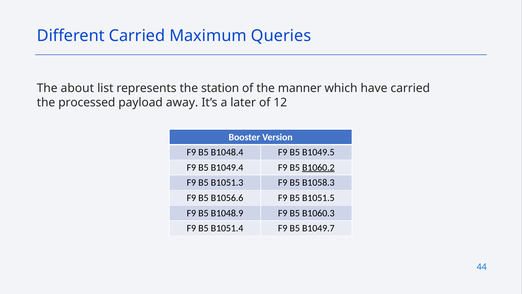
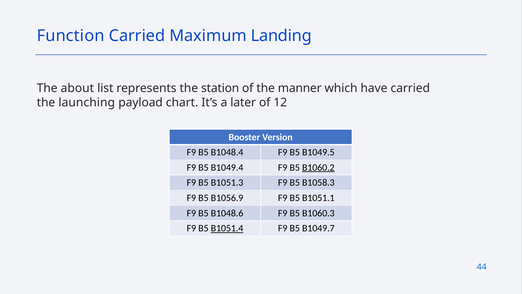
Different: Different -> Function (71, 36)
Queries: Queries -> Landing (281, 36)
processed: processed -> launching (87, 102)
away: away -> chart (182, 102)
B1056.6: B1056.6 -> B1056.9 (227, 198)
B1051.5: B1051.5 -> B1051.1 (318, 198)
B1048.9: B1048.9 -> B1048.6 (227, 213)
B1051.4 underline: none -> present (227, 228)
